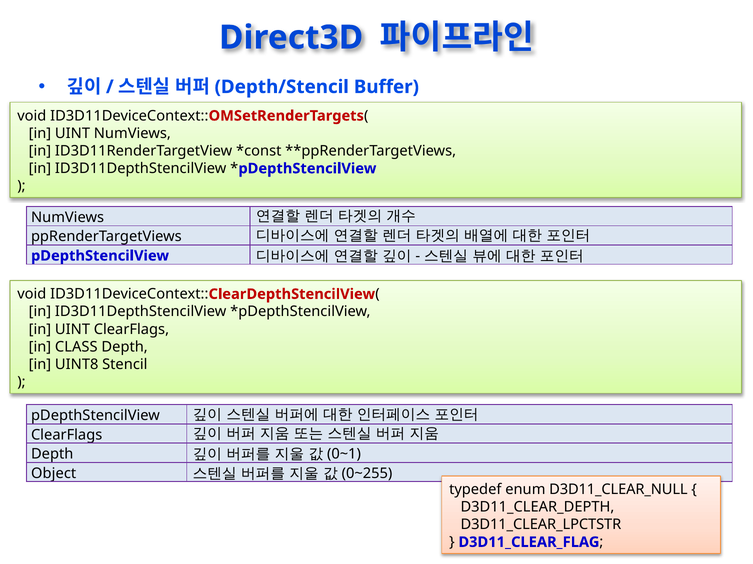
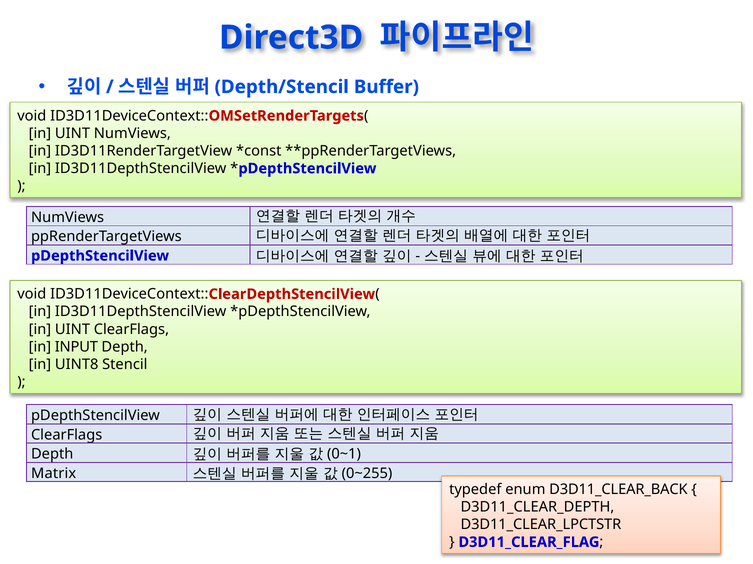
CLASS: CLASS -> INPUT (76, 347)
Object: Object -> Matrix (54, 474)
D3D11_CLEAR_NULL: D3D11_CLEAR_NULL -> D3D11_CLEAR_BACK (618, 490)
